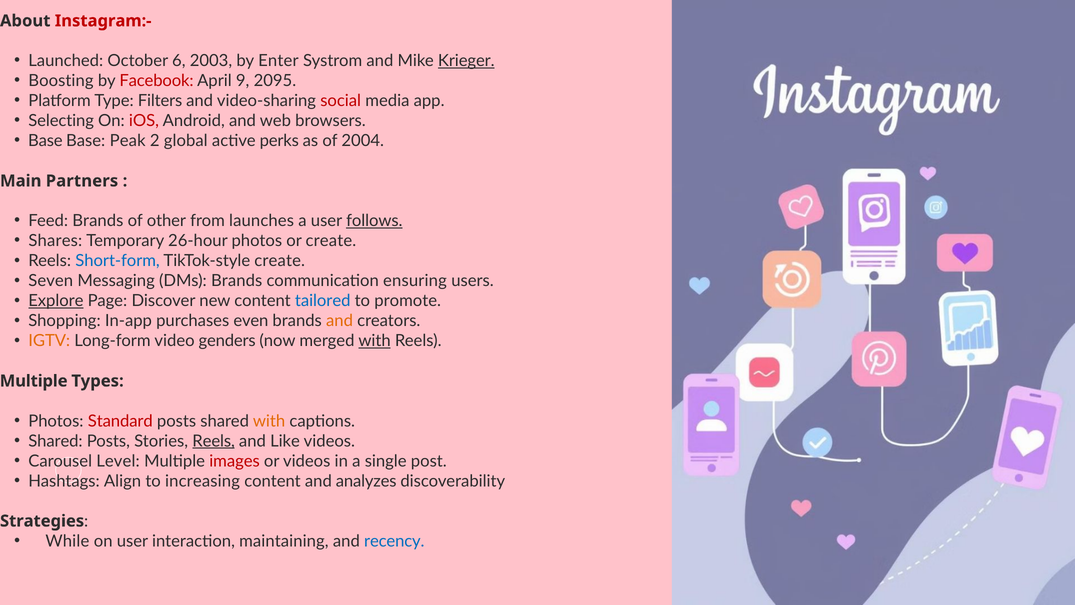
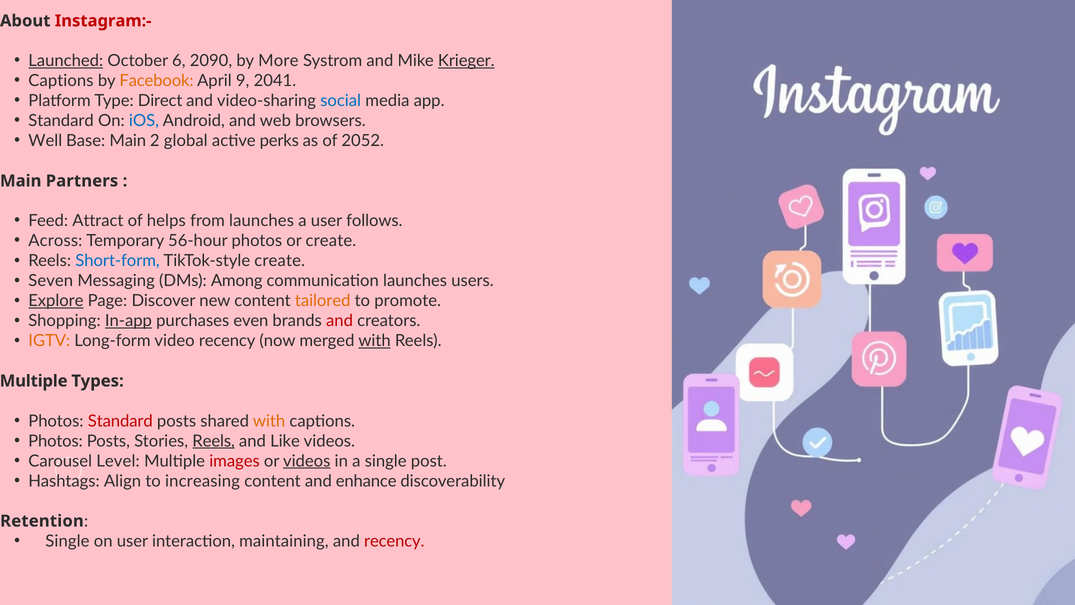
Launched underline: none -> present (66, 61)
2003: 2003 -> 2090 (211, 61)
Enter: Enter -> More (278, 61)
Boosting: Boosting -> Captions (61, 81)
Facebook colour: red -> orange (156, 81)
2095: 2095 -> 2041 (275, 81)
Filters: Filters -> Direct (160, 101)
social colour: red -> blue (341, 101)
Selecting: Selecting -> Standard (61, 121)
iOS colour: red -> blue (144, 121)
Base: Base -> Well (45, 141)
Base Peak: Peak -> Main (128, 141)
2004: 2004 -> 2052 (363, 141)
Feed Brands: Brands -> Attract (98, 221)
other: other -> helps (166, 221)
follows underline: present -> none (374, 221)
Shares: Shares -> Across (55, 241)
26-hour: 26-hour -> 56-hour (198, 241)
DMs Brands: Brands -> Among (237, 281)
communication ensuring: ensuring -> launches (415, 281)
tailored colour: blue -> orange (323, 301)
In-app underline: none -> present (128, 321)
and colour: orange -> red (340, 321)
video genders: genders -> recency (227, 341)
Shared: Shared -> Photos (55, 441)
videos underline: none -> present (307, 461)
analyzes: analyzes -> enhance (366, 481)
Strategies: Strategies -> Retention (42, 521)
While: While -> Single (67, 541)
recency colour: blue -> red (394, 541)
